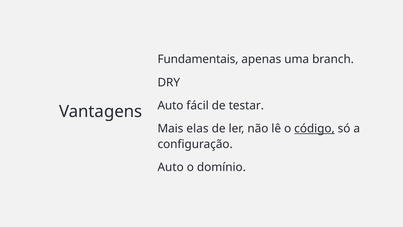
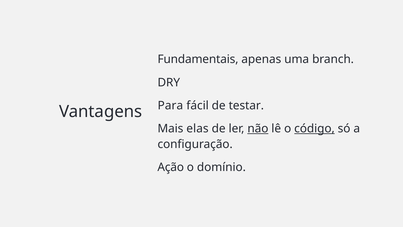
Auto: Auto -> Para (170, 105)
não underline: none -> present (258, 129)
Auto: Auto -> Ação (171, 167)
